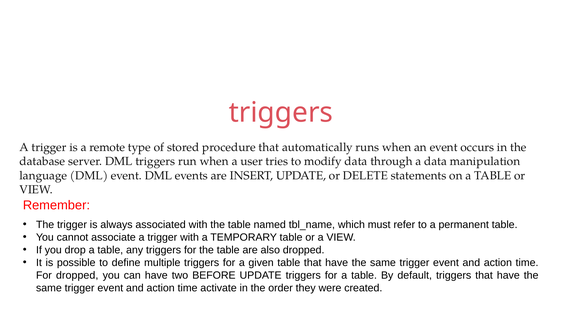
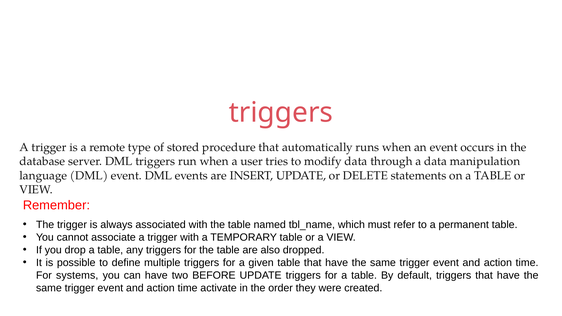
For dropped: dropped -> systems (77, 275)
